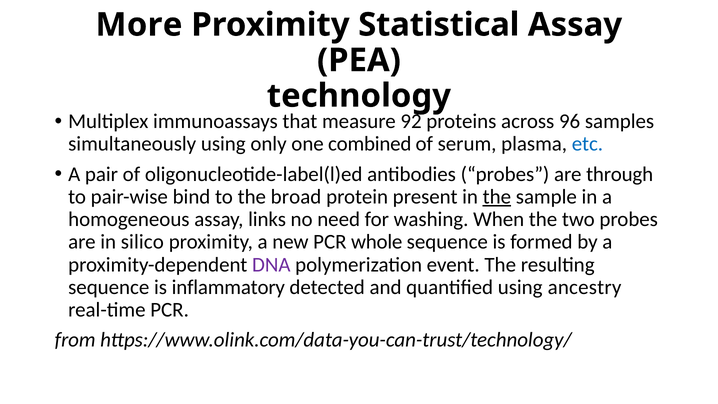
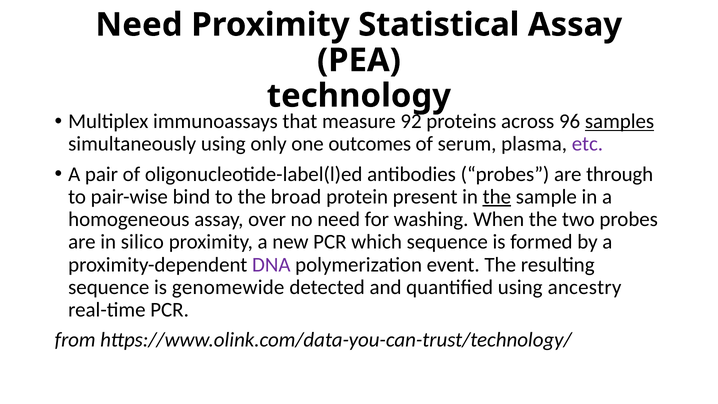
More: More -> Need (139, 25)
samples underline: none -> present (620, 121)
combined: combined -> outcomes (370, 144)
etc colour: blue -> purple (587, 144)
links: links -> over (267, 219)
whole: whole -> which (377, 242)
inflammatory: inflammatory -> genomewide (228, 287)
